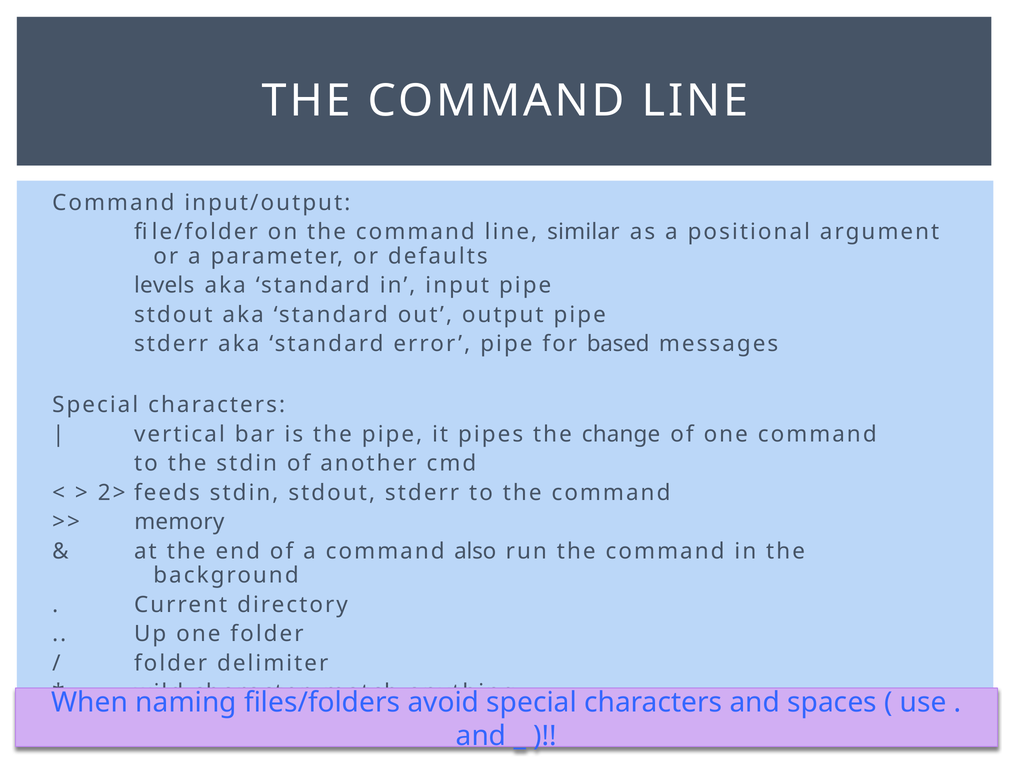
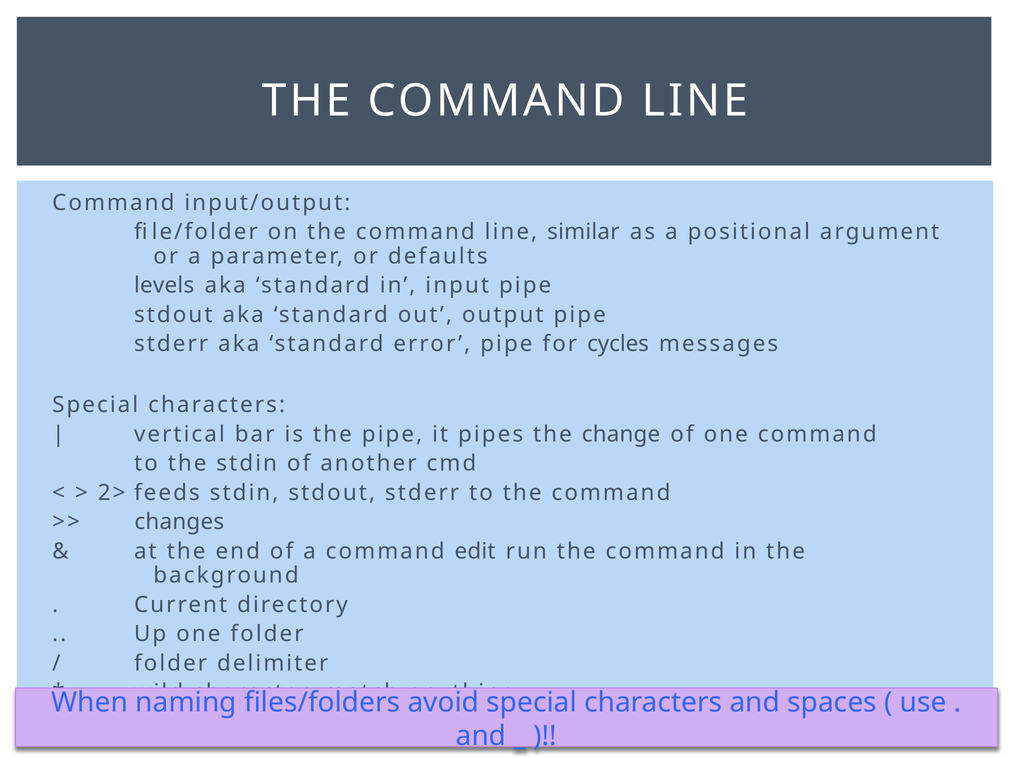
based: based -> cycles (618, 344)
memory: memory -> changes (179, 522)
also: also -> edit (475, 551)
